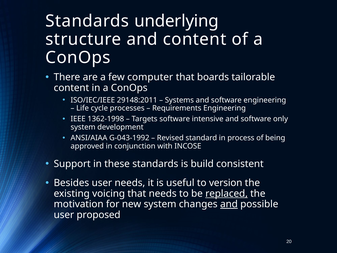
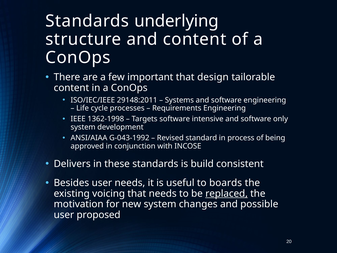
computer: computer -> important (150, 77)
boards: boards -> design (213, 77)
Support: Support -> Delivers (72, 164)
version: version -> boards (226, 183)
and underline: present -> none (229, 204)
